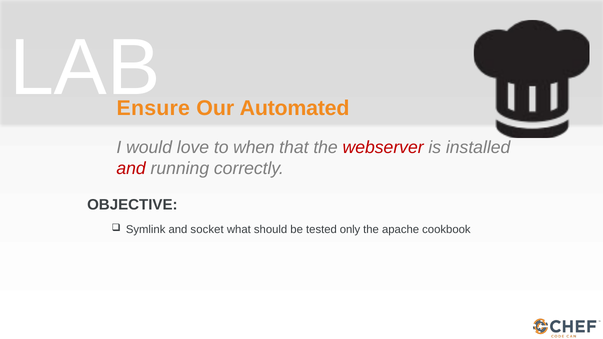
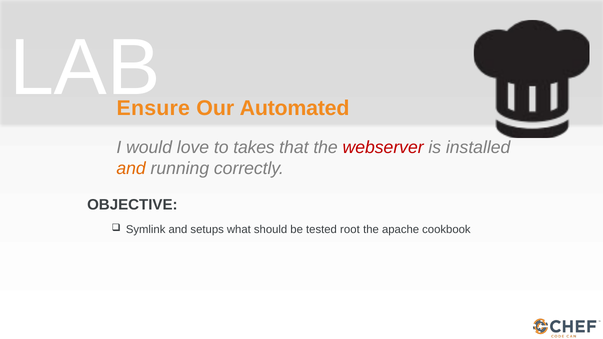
when: when -> takes (254, 147)
and colour: red -> orange (131, 169)
socket: socket -> setups (207, 230)
only: only -> root (350, 230)
